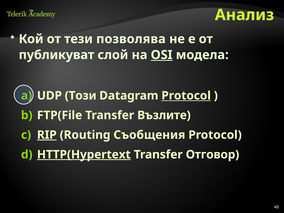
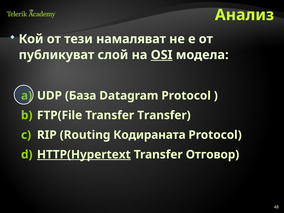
позволява: позволява -> намаляват (131, 39)
Този: Този -> База (81, 96)
Protocol underline: present -> none (186, 96)
Transfer Възлите: Възлите -> Transfer (164, 115)
RIP underline: present -> none (47, 135)
Съобщения: Съобщения -> Кодираната (149, 135)
